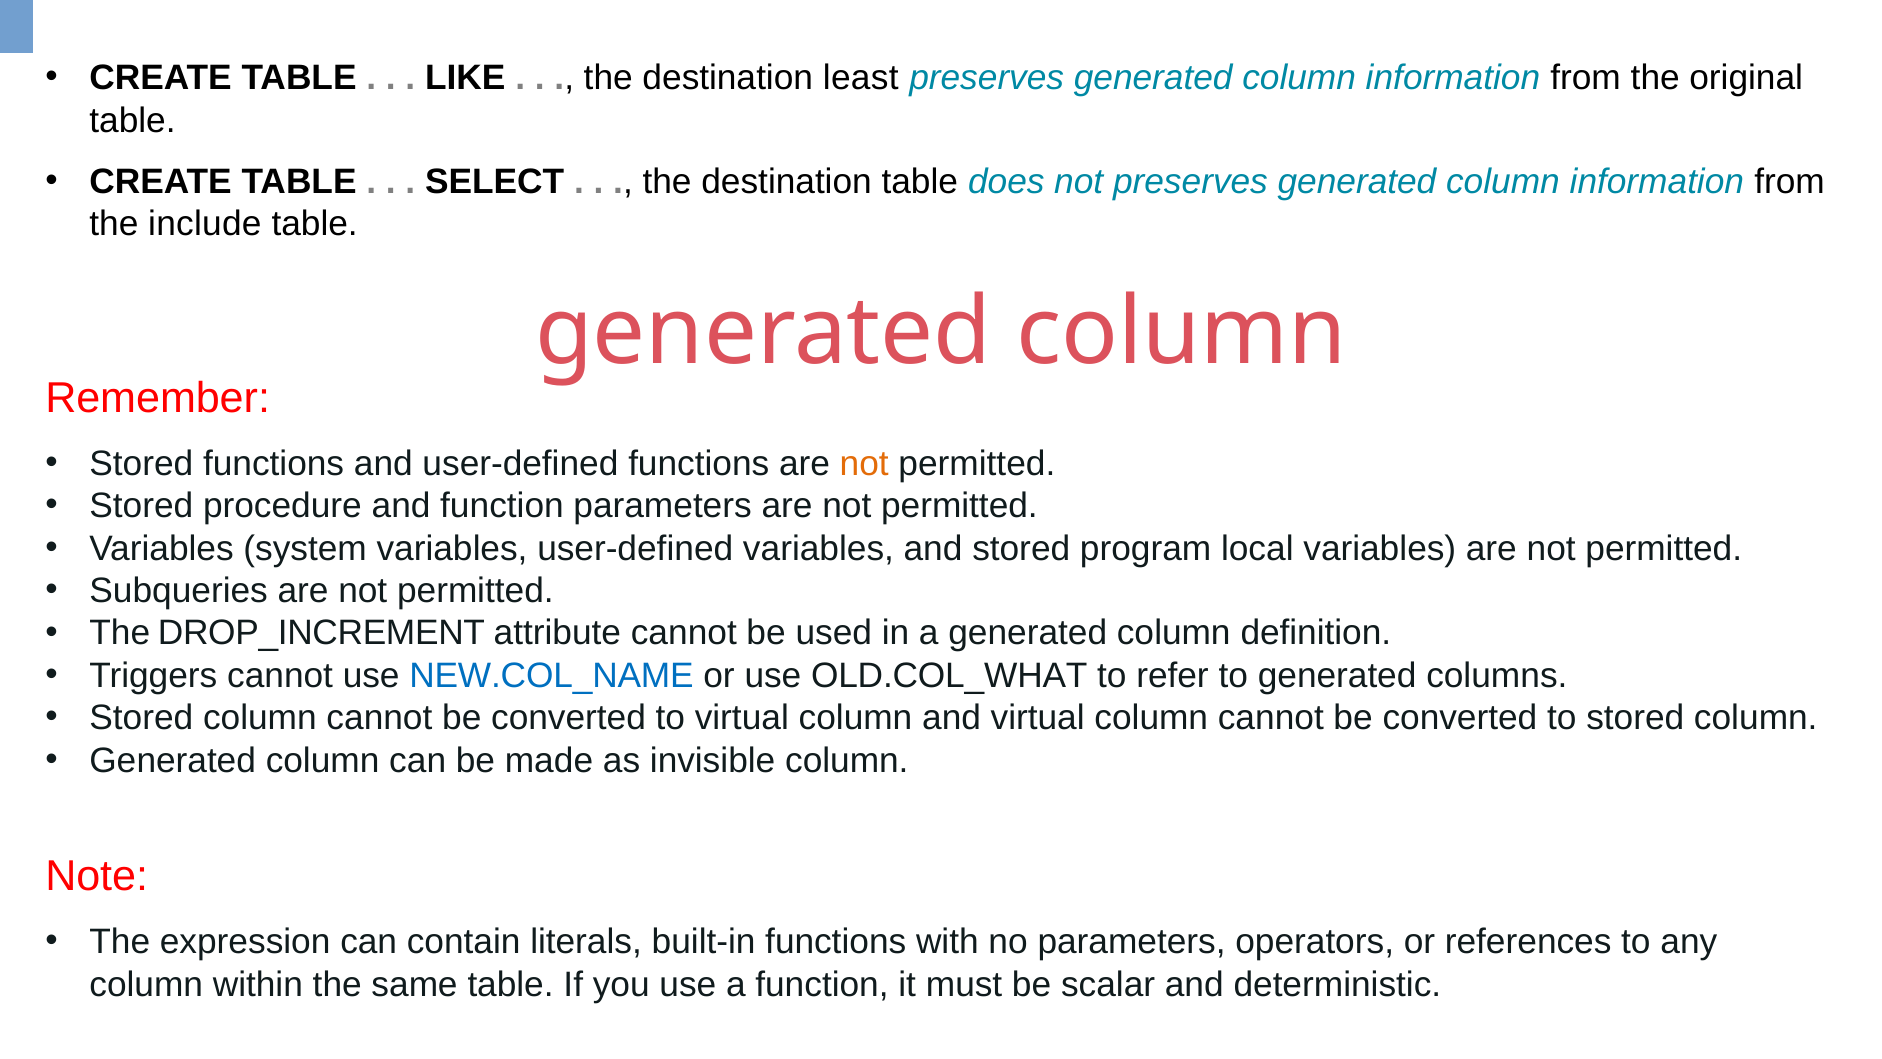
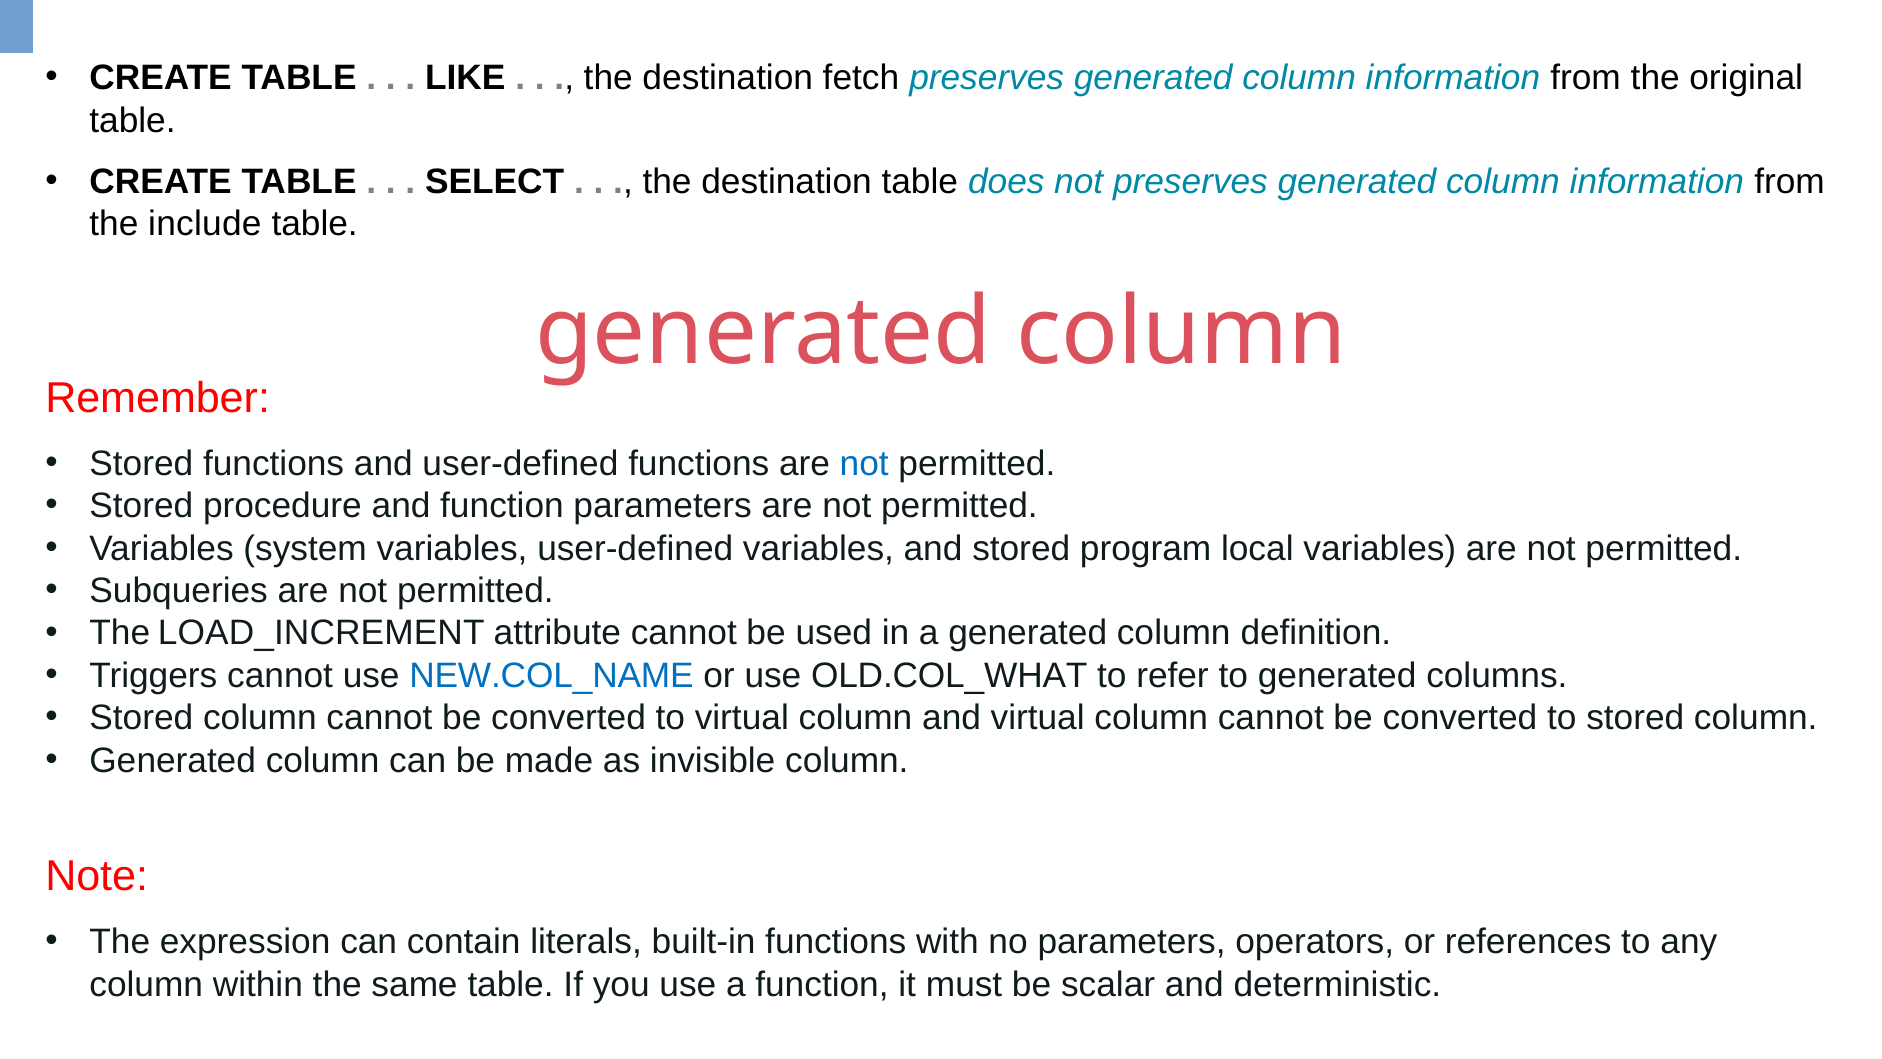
least: least -> fetch (861, 78)
not colour: orange -> blue (864, 464)
DROP_INCREMENT: DROP_INCREMENT -> LOAD_INCREMENT (321, 633)
